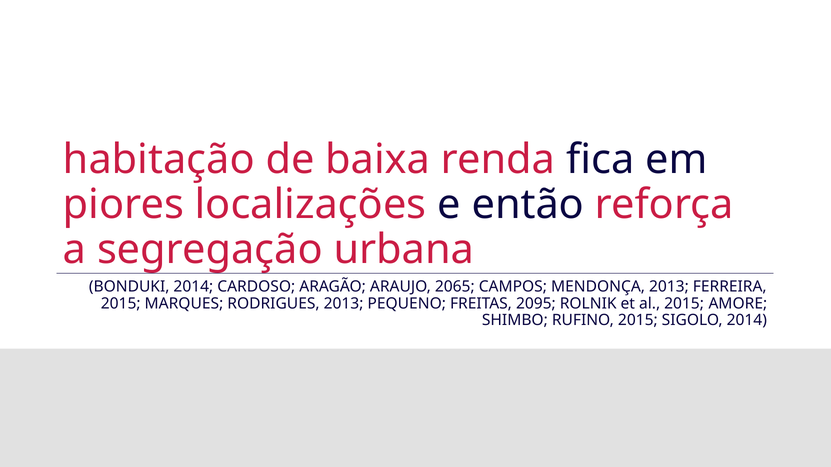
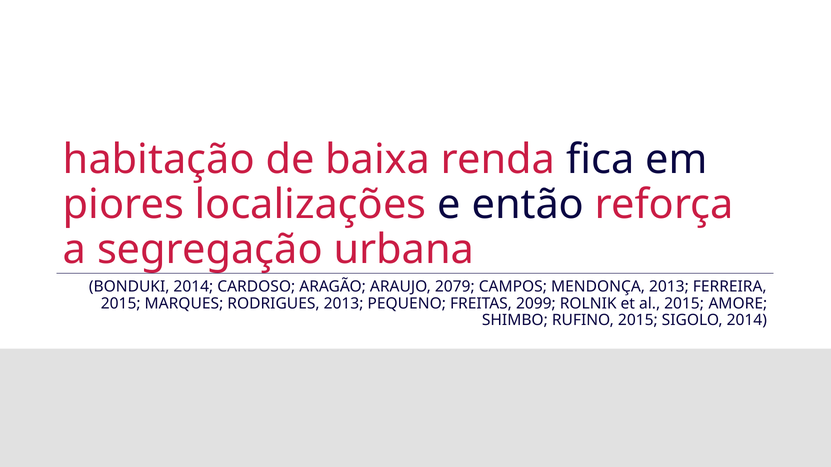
2065: 2065 -> 2079 (455, 287)
2095: 2095 -> 2099 (536, 304)
